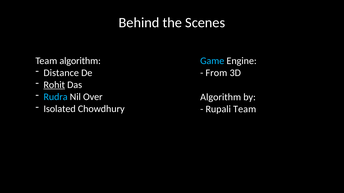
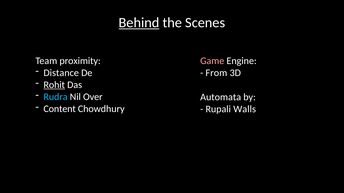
Behind underline: none -> present (139, 23)
Team algorithm: algorithm -> proximity (80, 61)
Game colour: light blue -> pink (212, 61)
Algorithm: Algorithm -> Automata (221, 97)
Isolated: Isolated -> Content (60, 109)
Rupali Team: Team -> Walls (245, 109)
